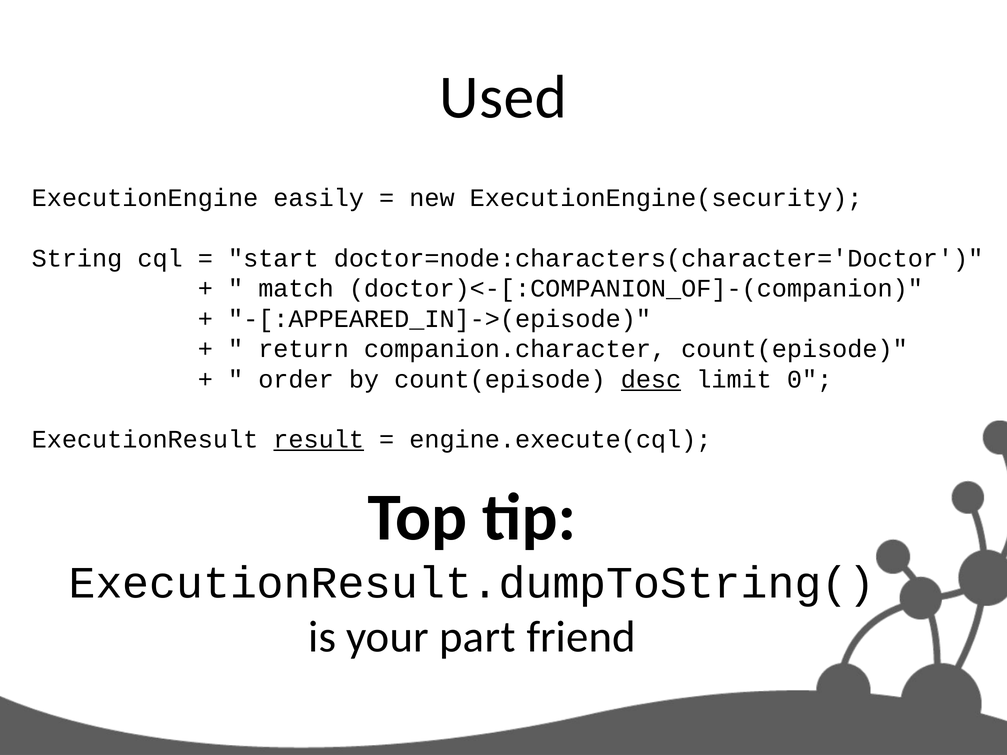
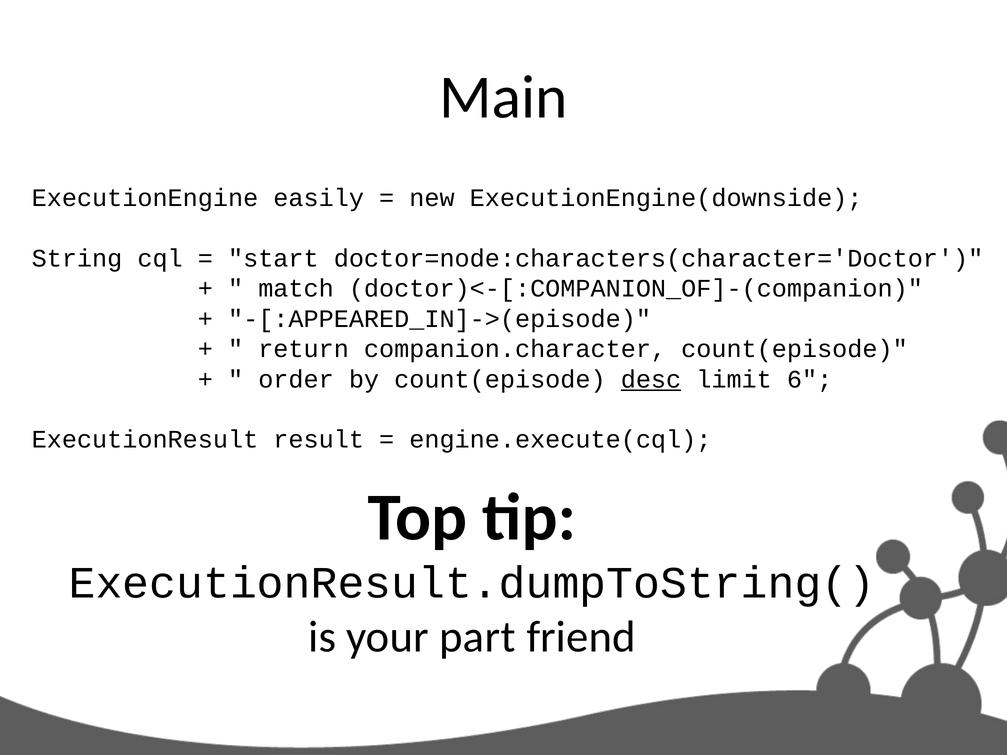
Used: Used -> Main (503, 97)
ExecutionEngine(security: ExecutionEngine(security -> ExecutionEngine(downside (666, 198)
0: 0 -> 6 (810, 379)
result underline: present -> none (319, 440)
